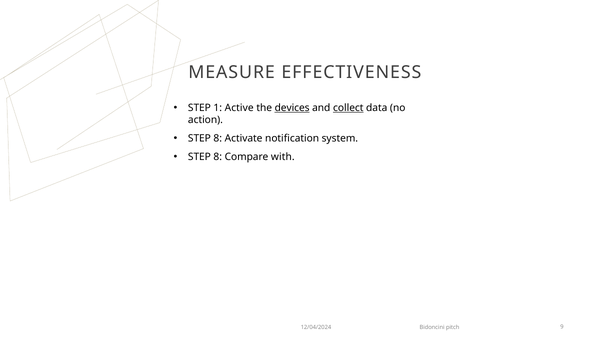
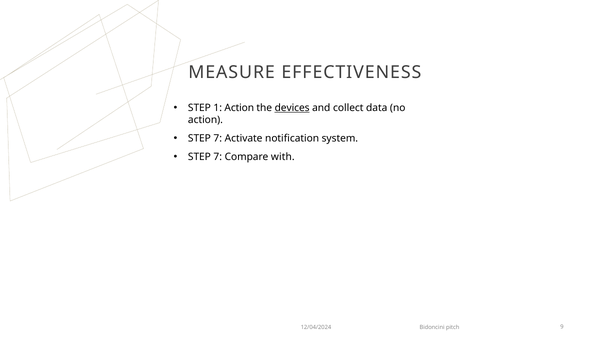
1 Active: Active -> Action (239, 108)
collect underline: present -> none (348, 108)
8: 8 -> 7 (218, 139)
8: 8 -> 7 (218, 157)
